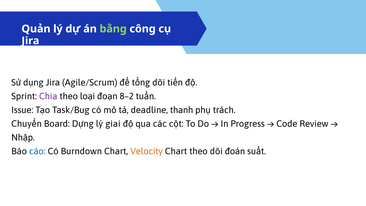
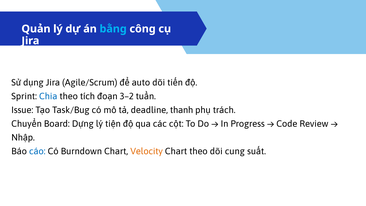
bằng colour: light green -> light blue (113, 29)
tổng: tổng -> auto (141, 83)
Chia colour: purple -> blue (48, 96)
loại: loại -> tích (87, 96)
8–2: 8–2 -> 3–2 (127, 96)
giai: giai -> tiện (113, 124)
đoán: đoán -> cung (235, 151)
